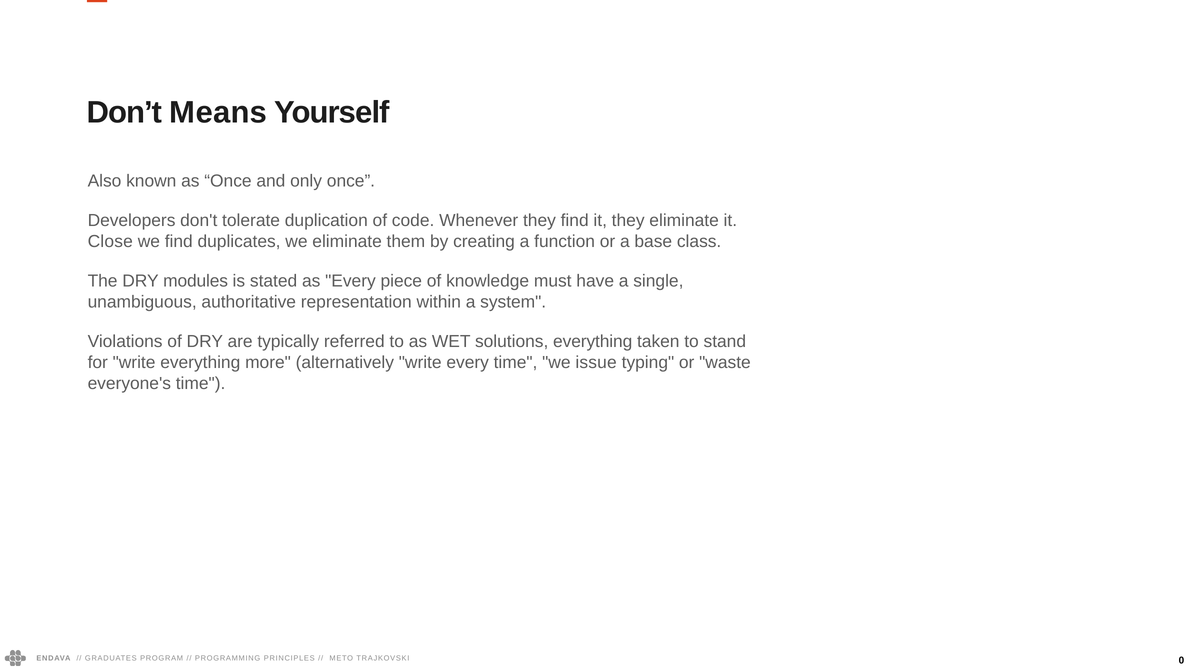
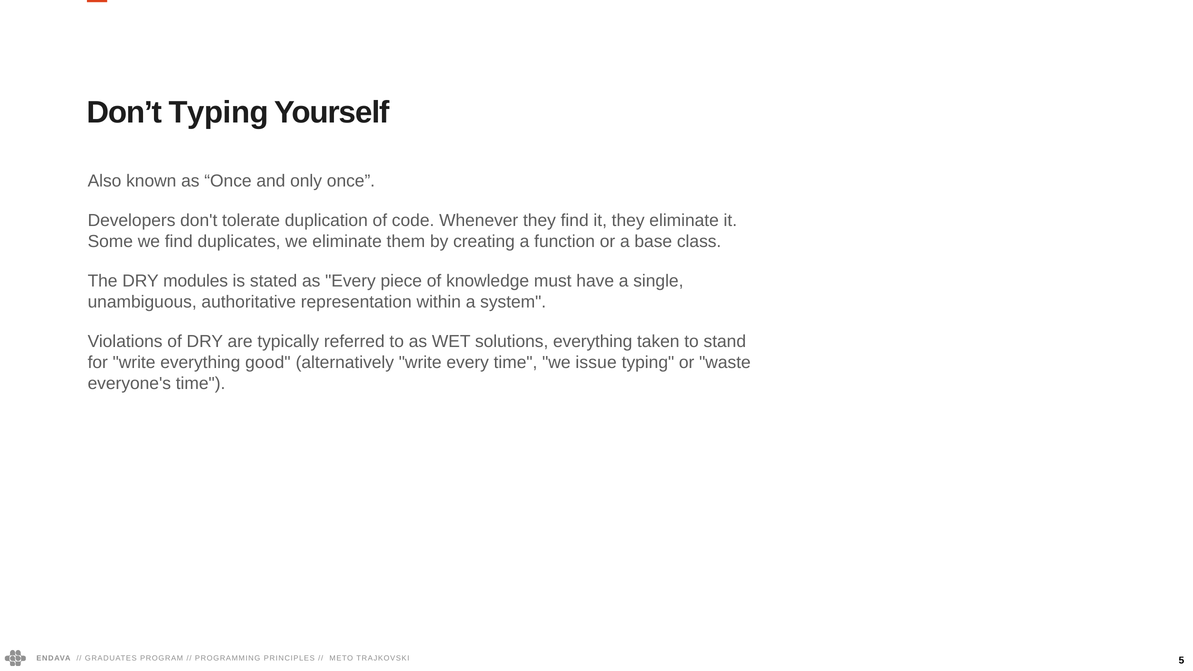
Don’t Means: Means -> Typing (219, 112)
Close: Close -> Some (110, 242)
more: more -> good (268, 362)
0: 0 -> 5 (1181, 660)
